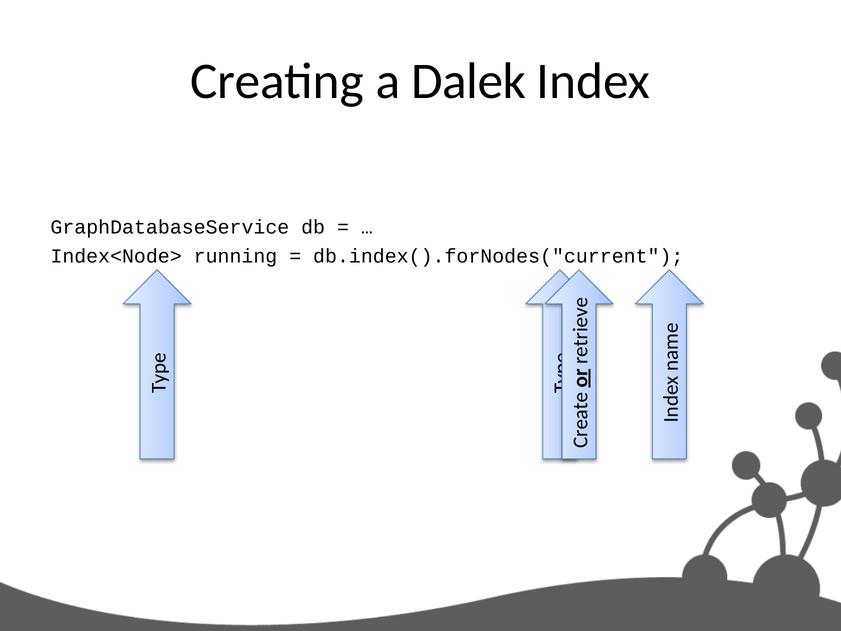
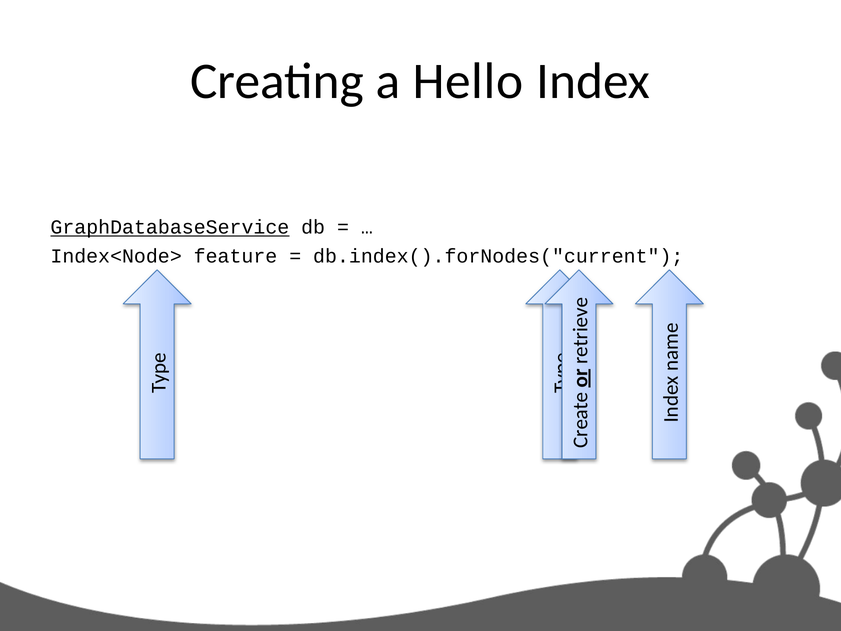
Dalek: Dalek -> Hello (468, 81)
GraphDatabaseService underline: none -> present (170, 227)
running: running -> feature (235, 256)
